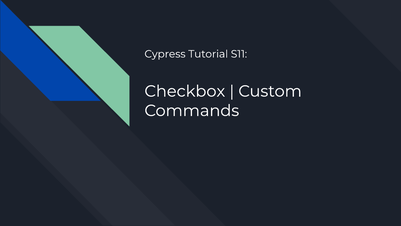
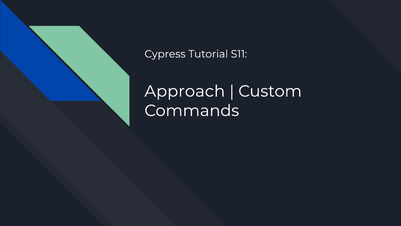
Checkbox: Checkbox -> Approach (185, 91)
